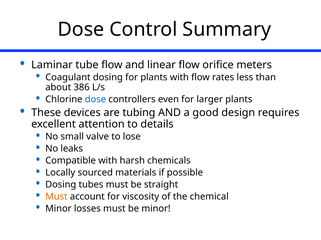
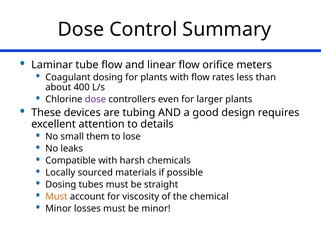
386: 386 -> 400 (82, 88)
dose colour: blue -> purple (95, 100)
valve: valve -> them (98, 137)
